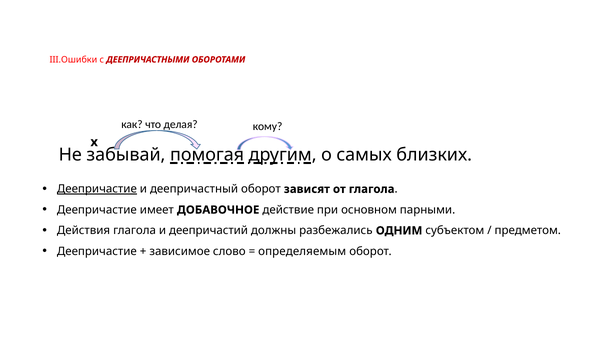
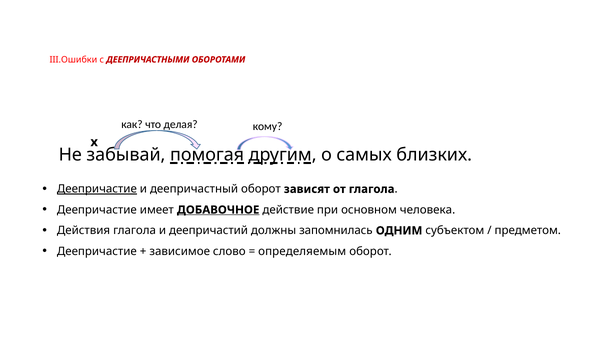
ДОБАВОЧНОЕ underline: none -> present (218, 210)
парными: парными -> человека (428, 210)
разбежались: разбежались -> запомнилась (336, 231)
